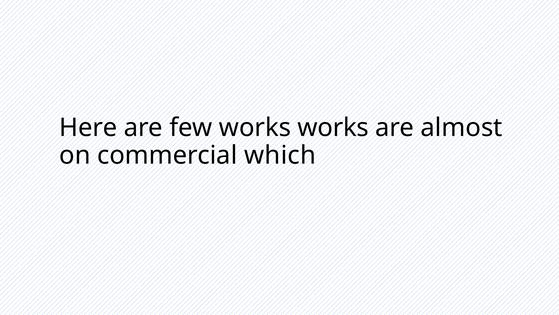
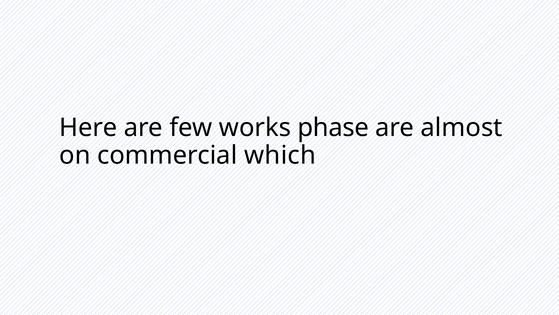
works works: works -> phase (333, 127)
